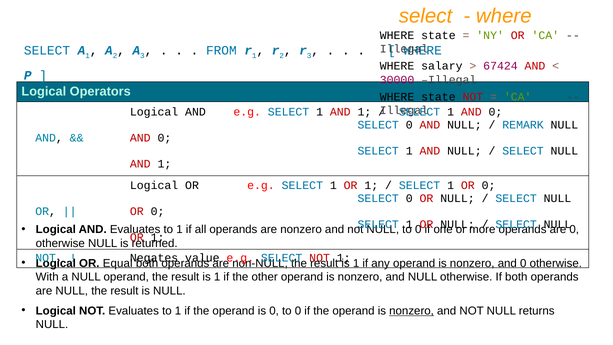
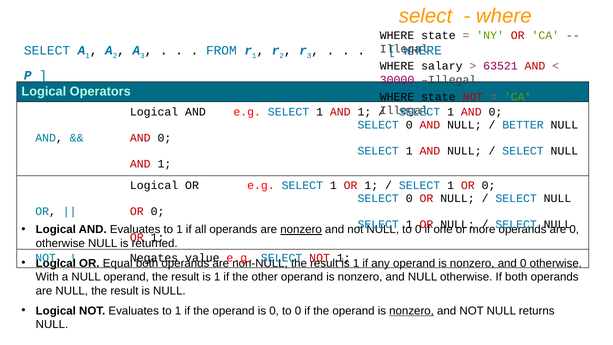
67424: 67424 -> 63521 (500, 66)
REMARK: REMARK -> BETTER (523, 125)
nonzero underline: none -> present (301, 229)
